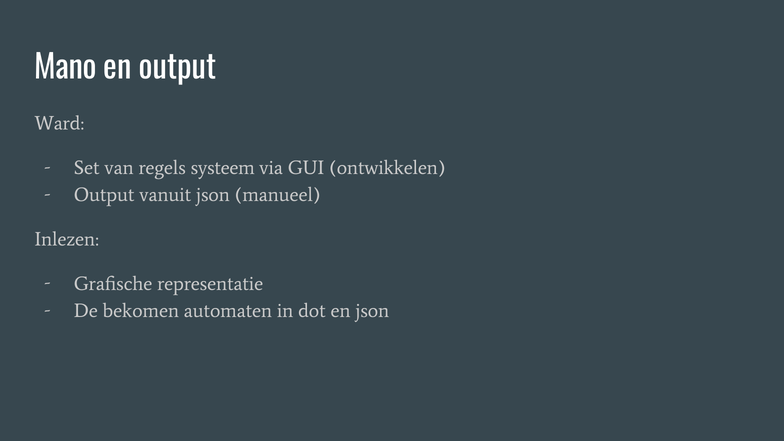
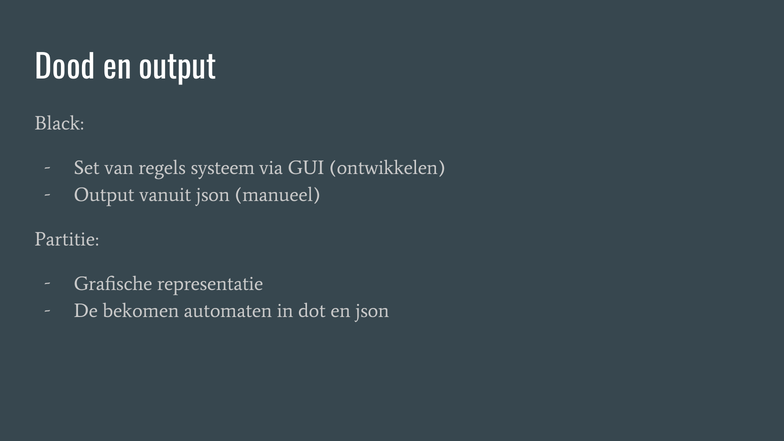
Mano: Mano -> Dood (65, 68)
Ward: Ward -> Black (59, 123)
Inlezen: Inlezen -> Partitie (67, 239)
